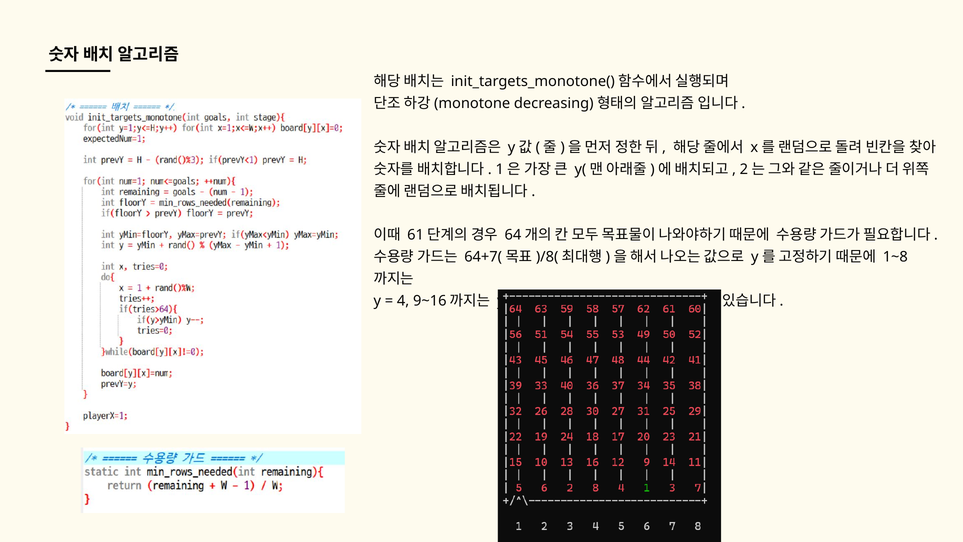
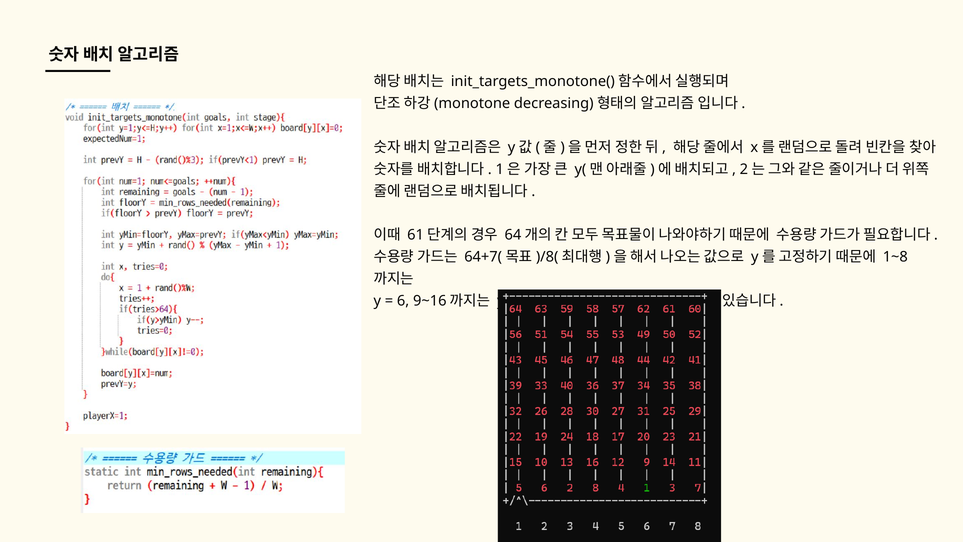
4: 4 -> 6 (403, 301)
